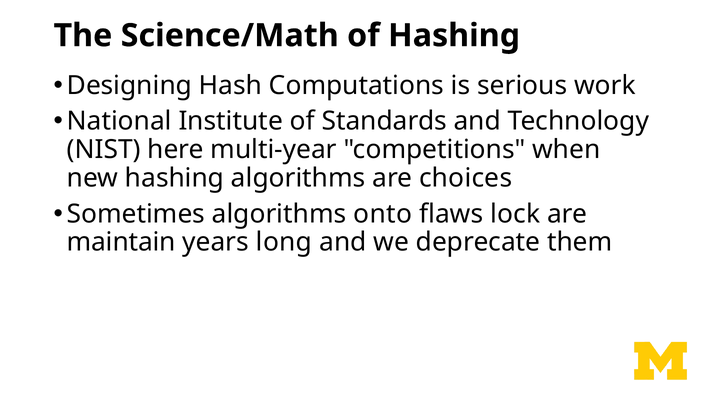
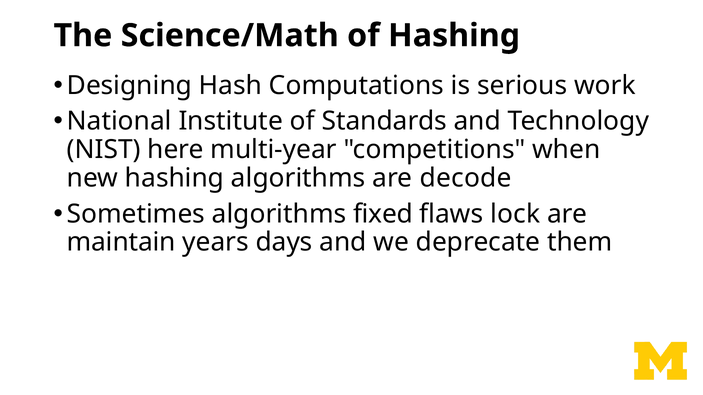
choices: choices -> decode (466, 178)
onto: onto -> fixed (383, 214)
long: long -> days (284, 243)
